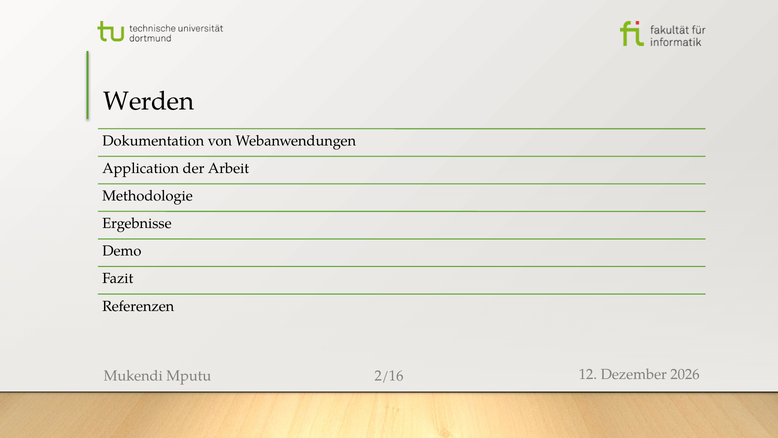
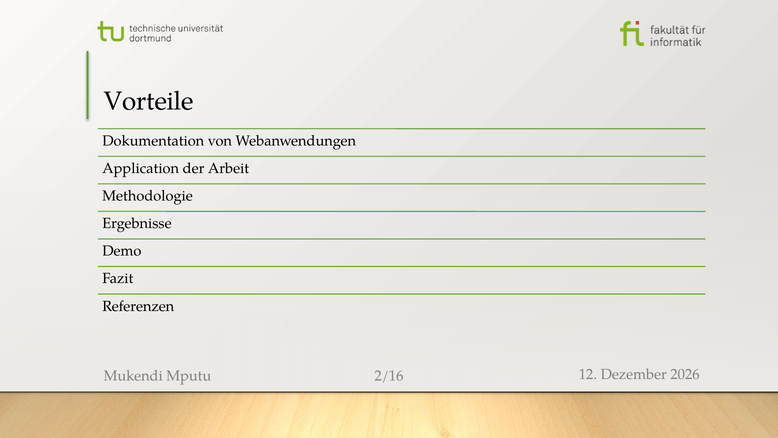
Werden: Werden -> Vorteile (149, 101)
